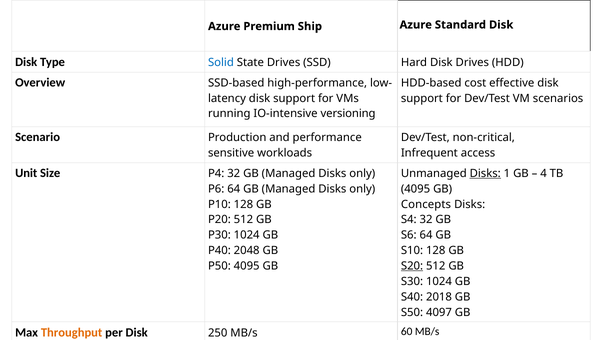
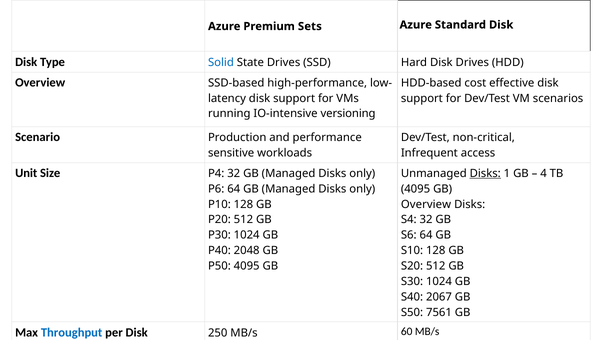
Ship: Ship -> Sets (310, 26)
Concepts: Concepts -> Overview (426, 204)
S20 underline: present -> none (412, 266)
2018: 2018 -> 2067 (439, 297)
4097: 4097 -> 7561 (439, 312)
Throughput colour: orange -> blue (72, 332)
